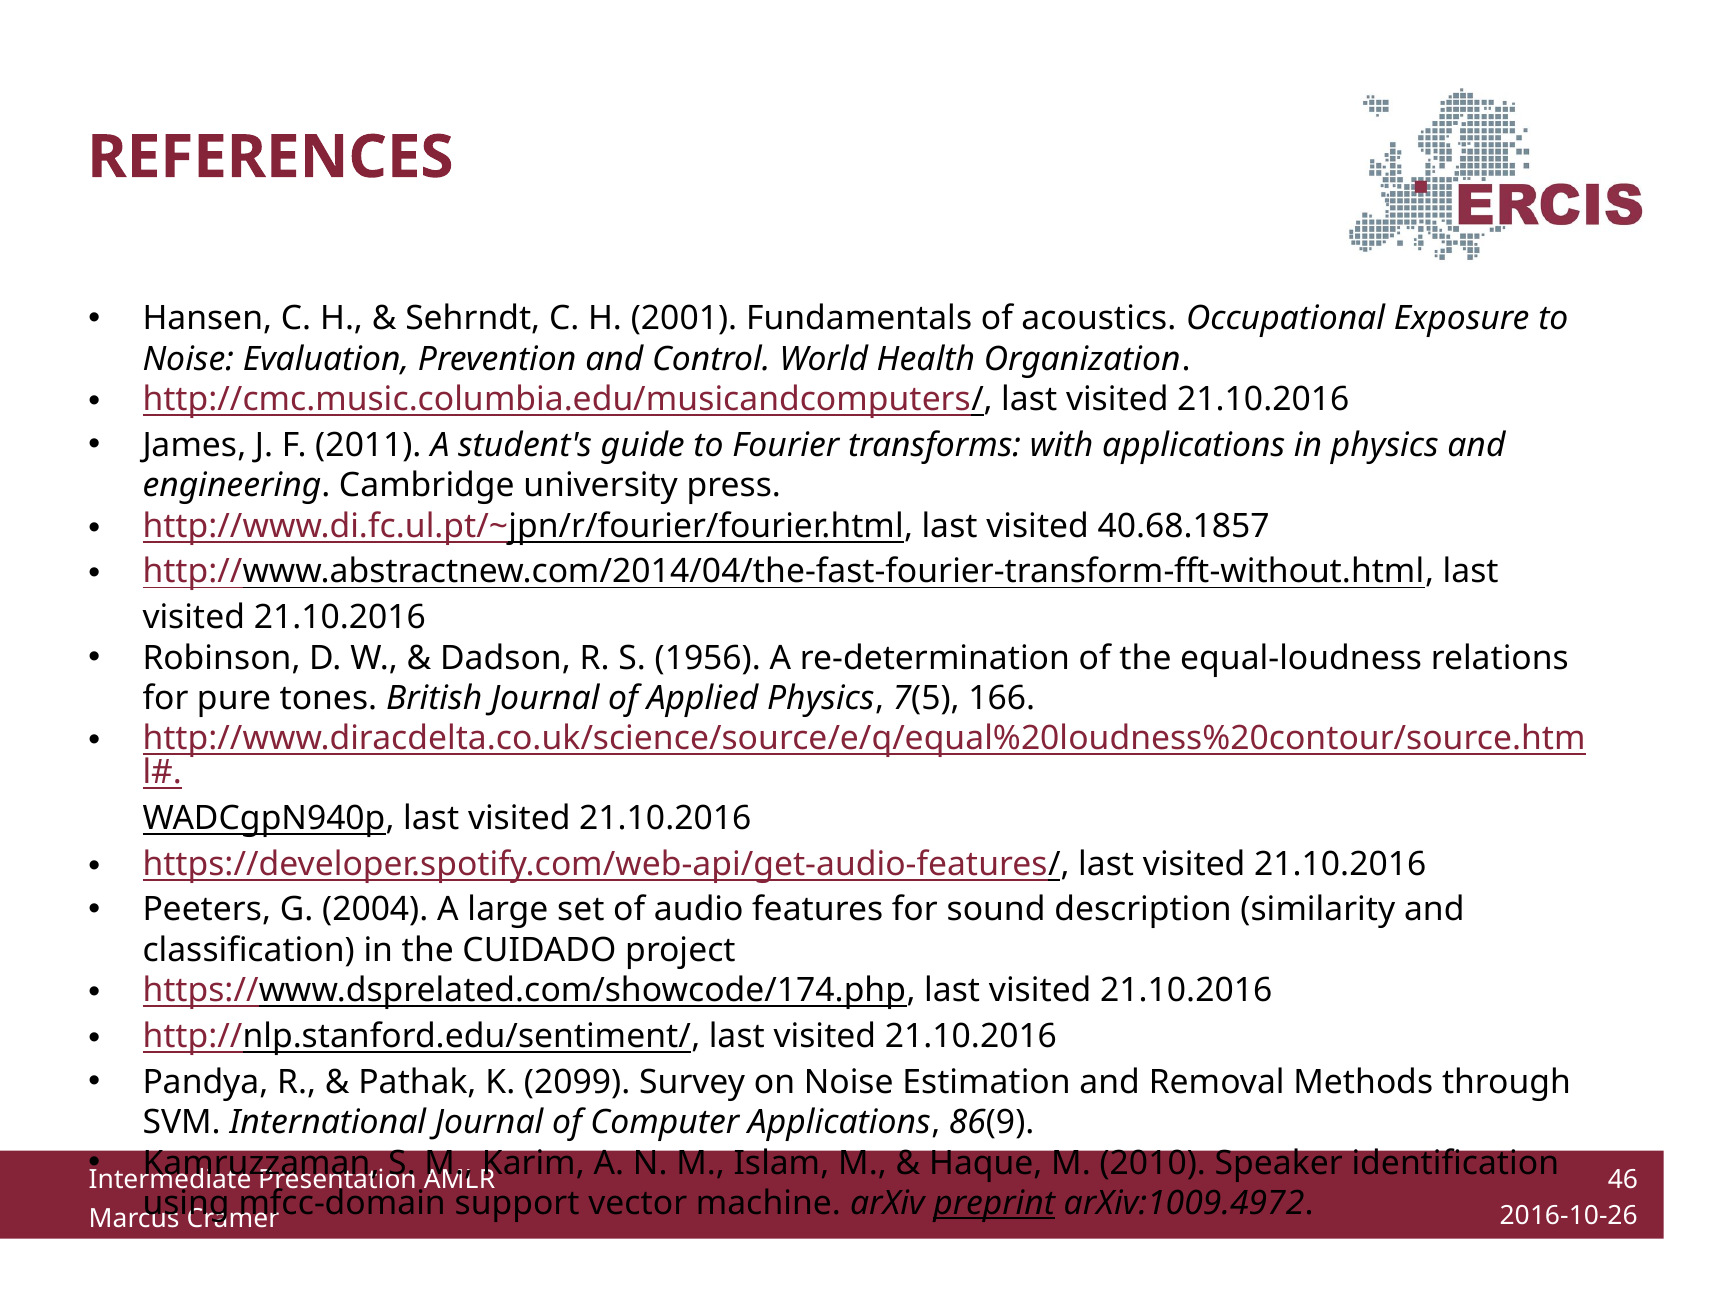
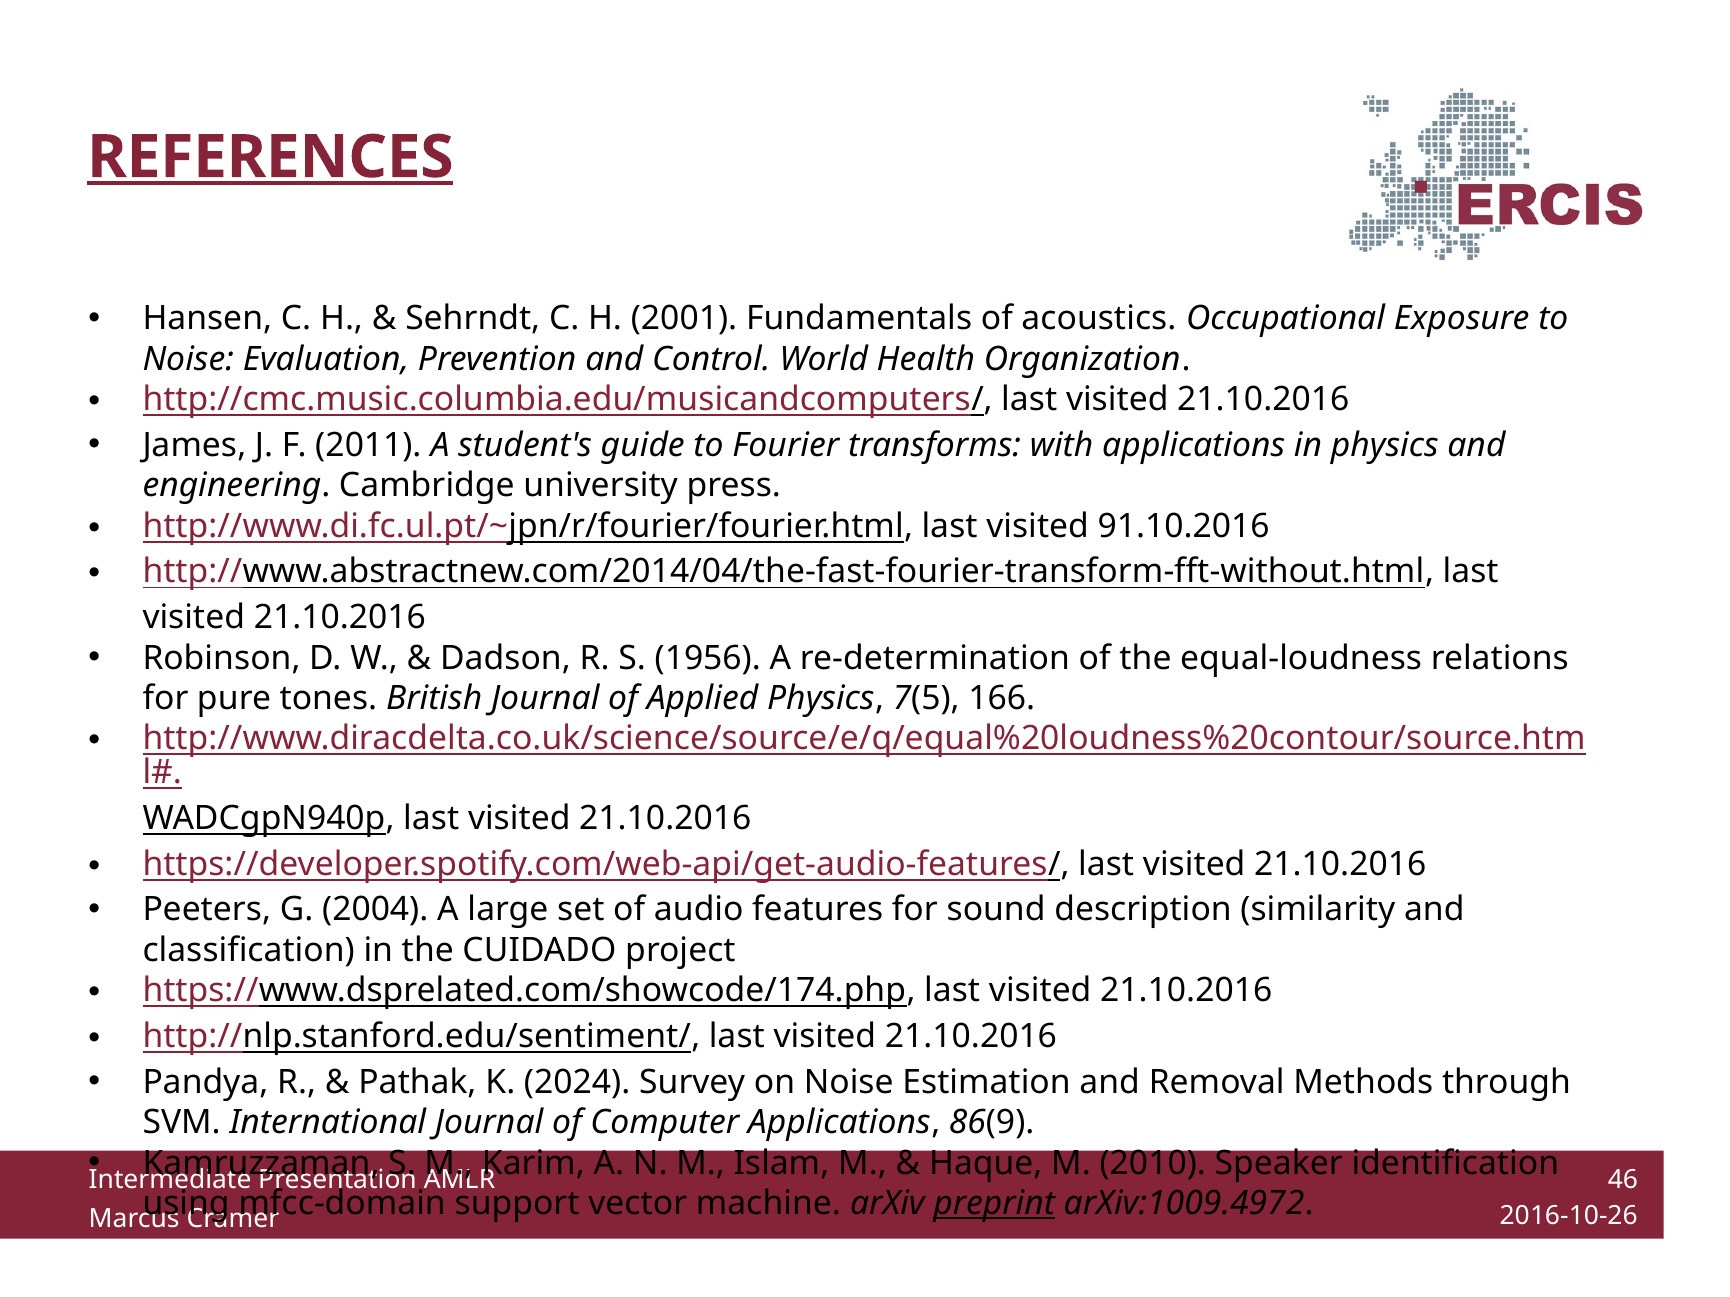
REFERENCES underline: none -> present (270, 157)
40.68.1857: 40.68.1857 -> 91.10.2016 (1184, 526)
2099: 2099 -> 2024 (577, 1083)
